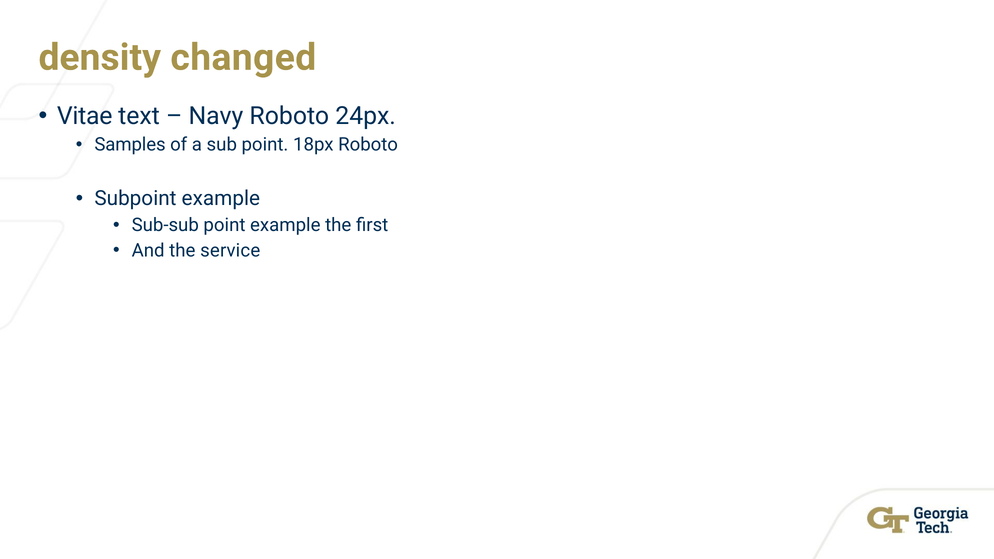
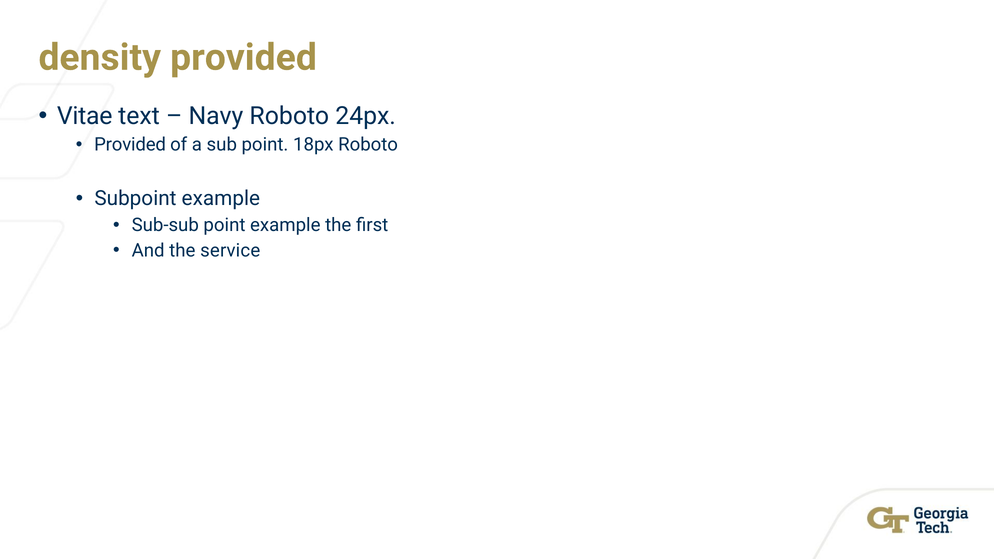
density changed: changed -> provided (243, 57)
Samples: Samples -> Provided (130, 145)
